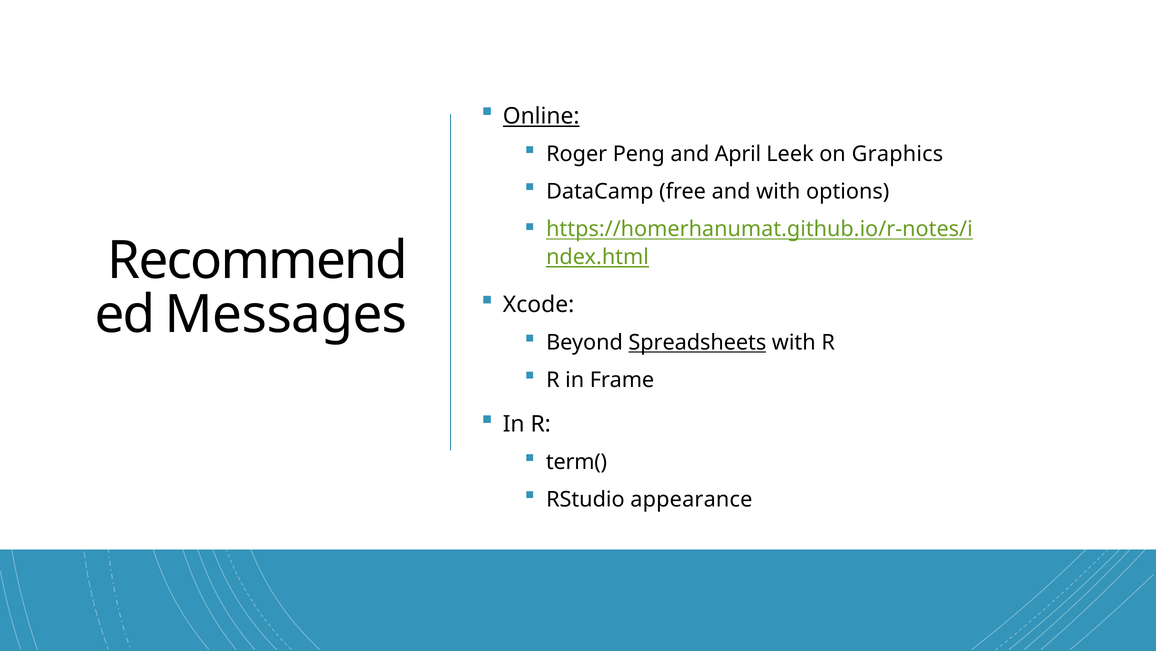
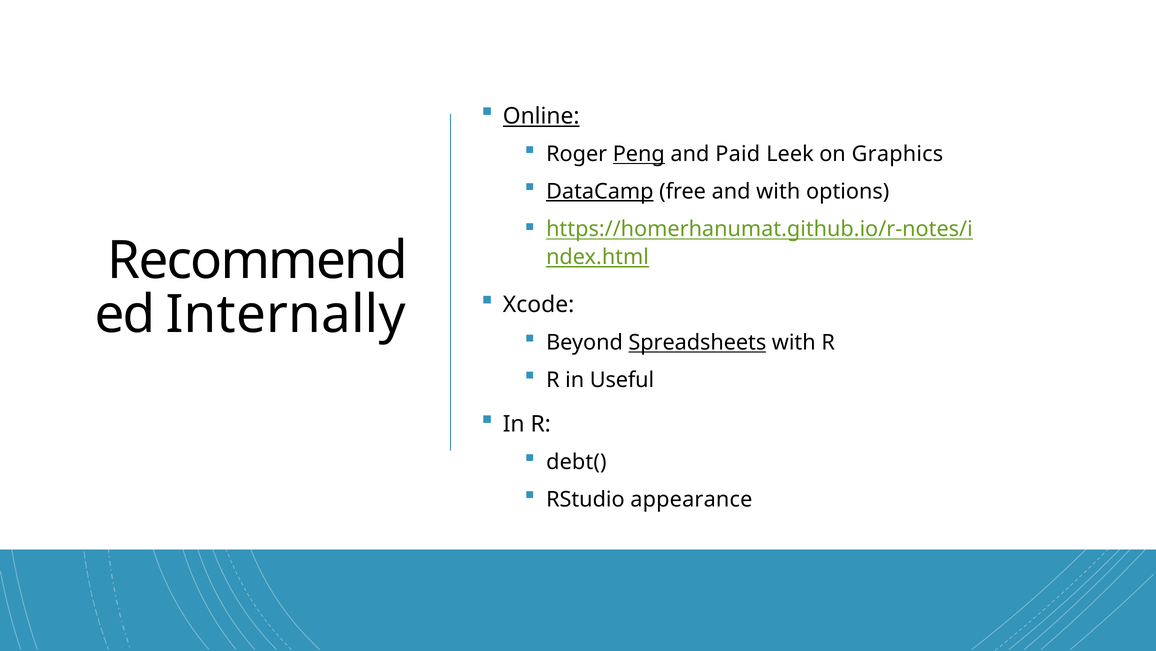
Peng underline: none -> present (639, 154)
April: April -> Paid (738, 154)
DataCamp underline: none -> present (600, 191)
Messages: Messages -> Internally (286, 315)
Frame: Frame -> Useful (622, 379)
term(: term( -> debt( (576, 462)
